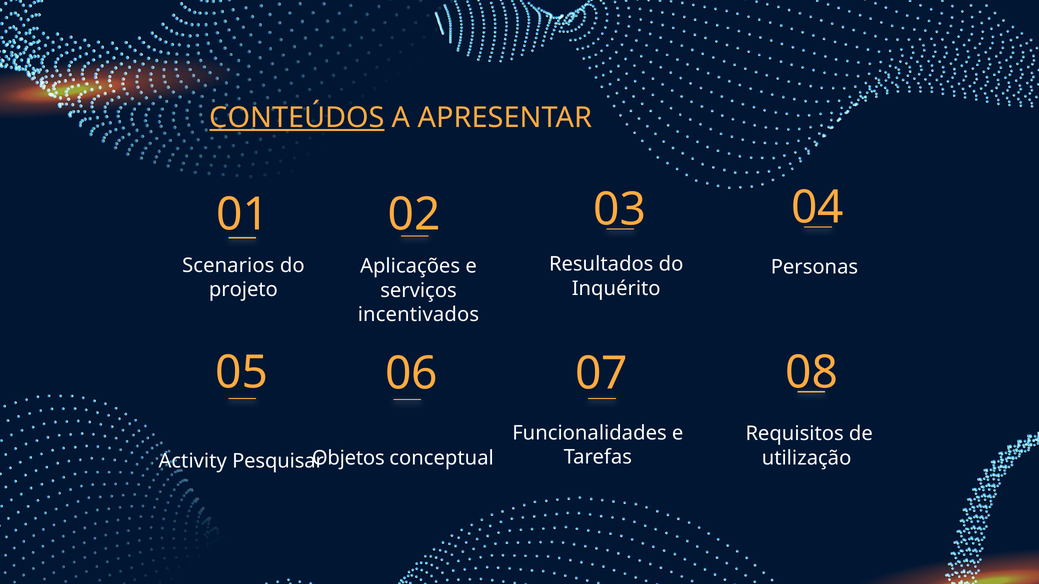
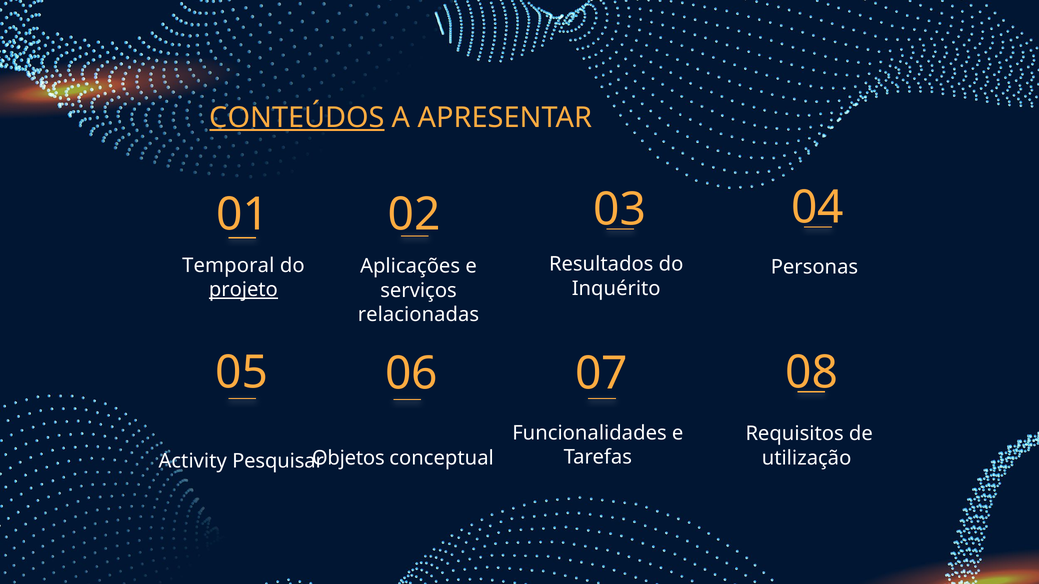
Scenarios: Scenarios -> Temporal (228, 266)
projeto underline: none -> present (243, 290)
incentivados: incentivados -> relacionadas (418, 315)
